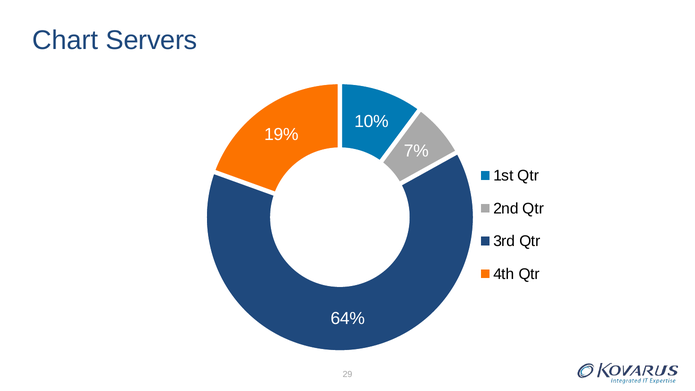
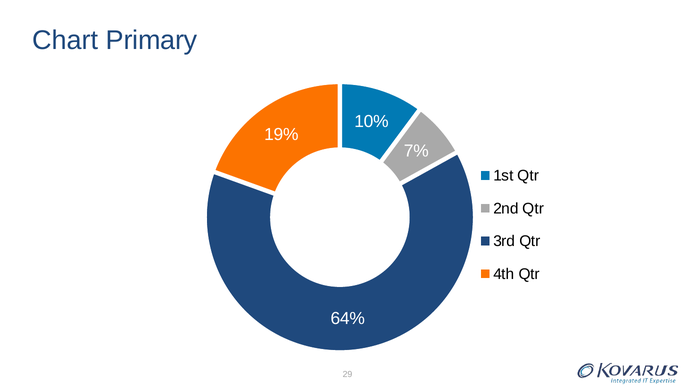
Servers: Servers -> Primary (152, 40)
